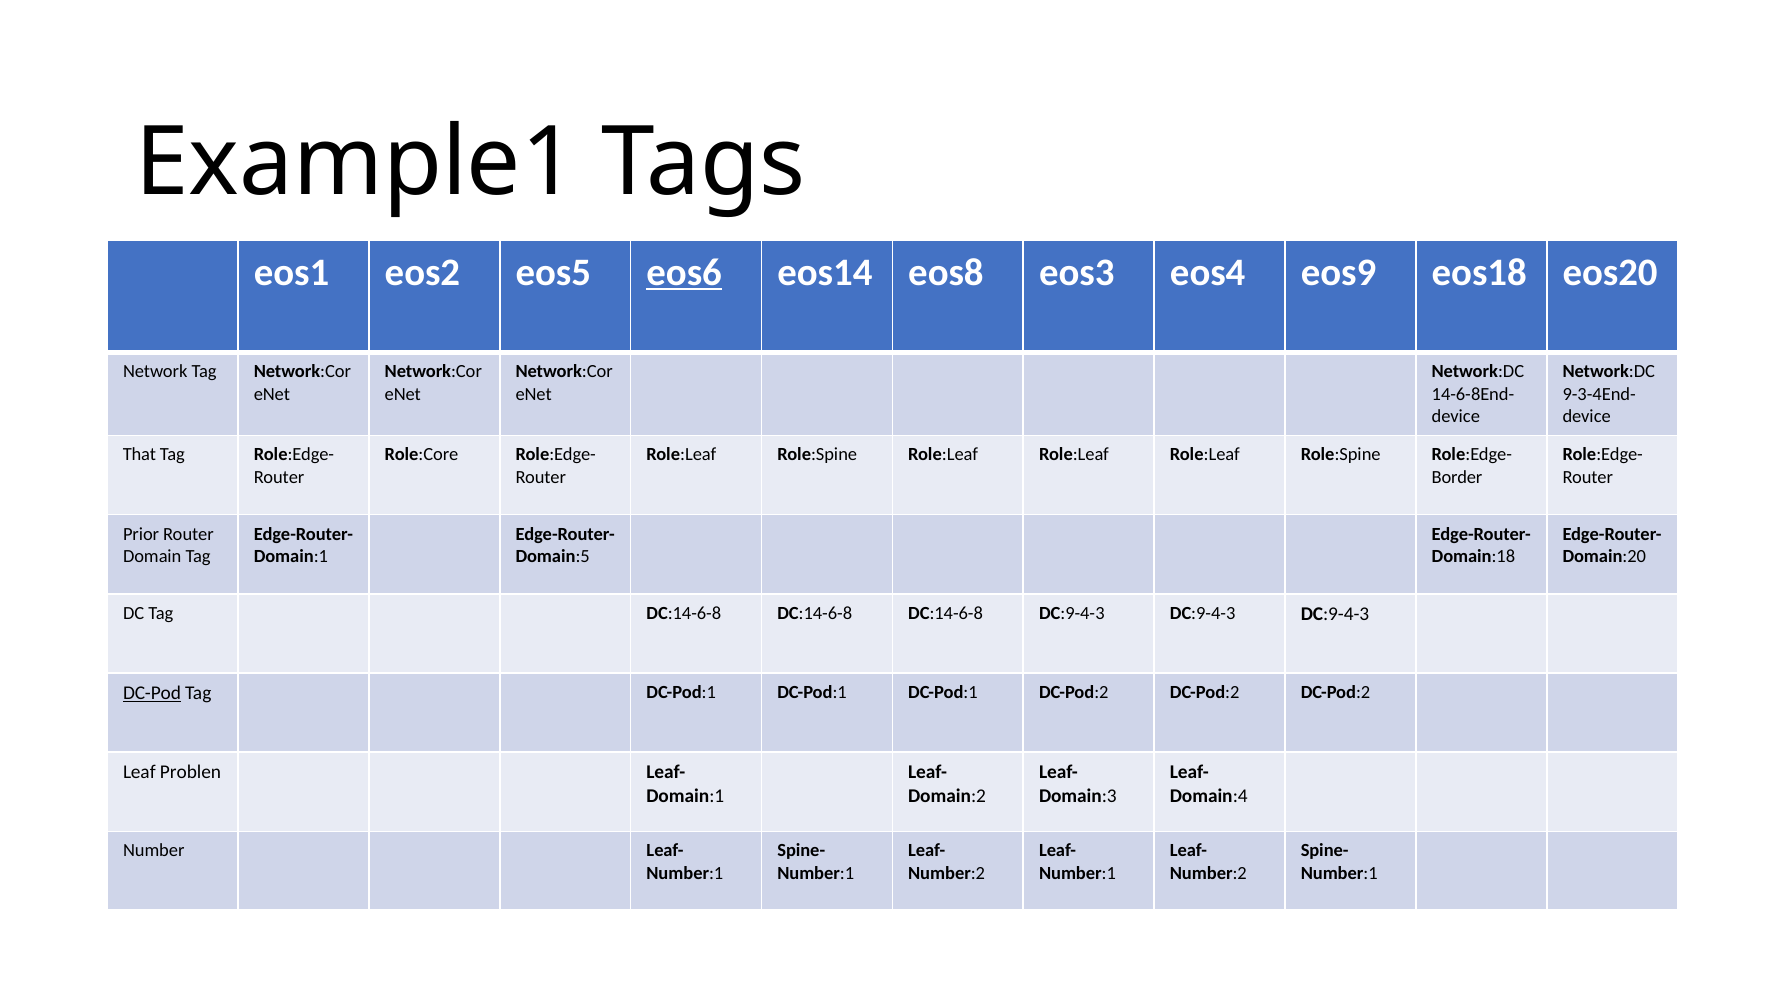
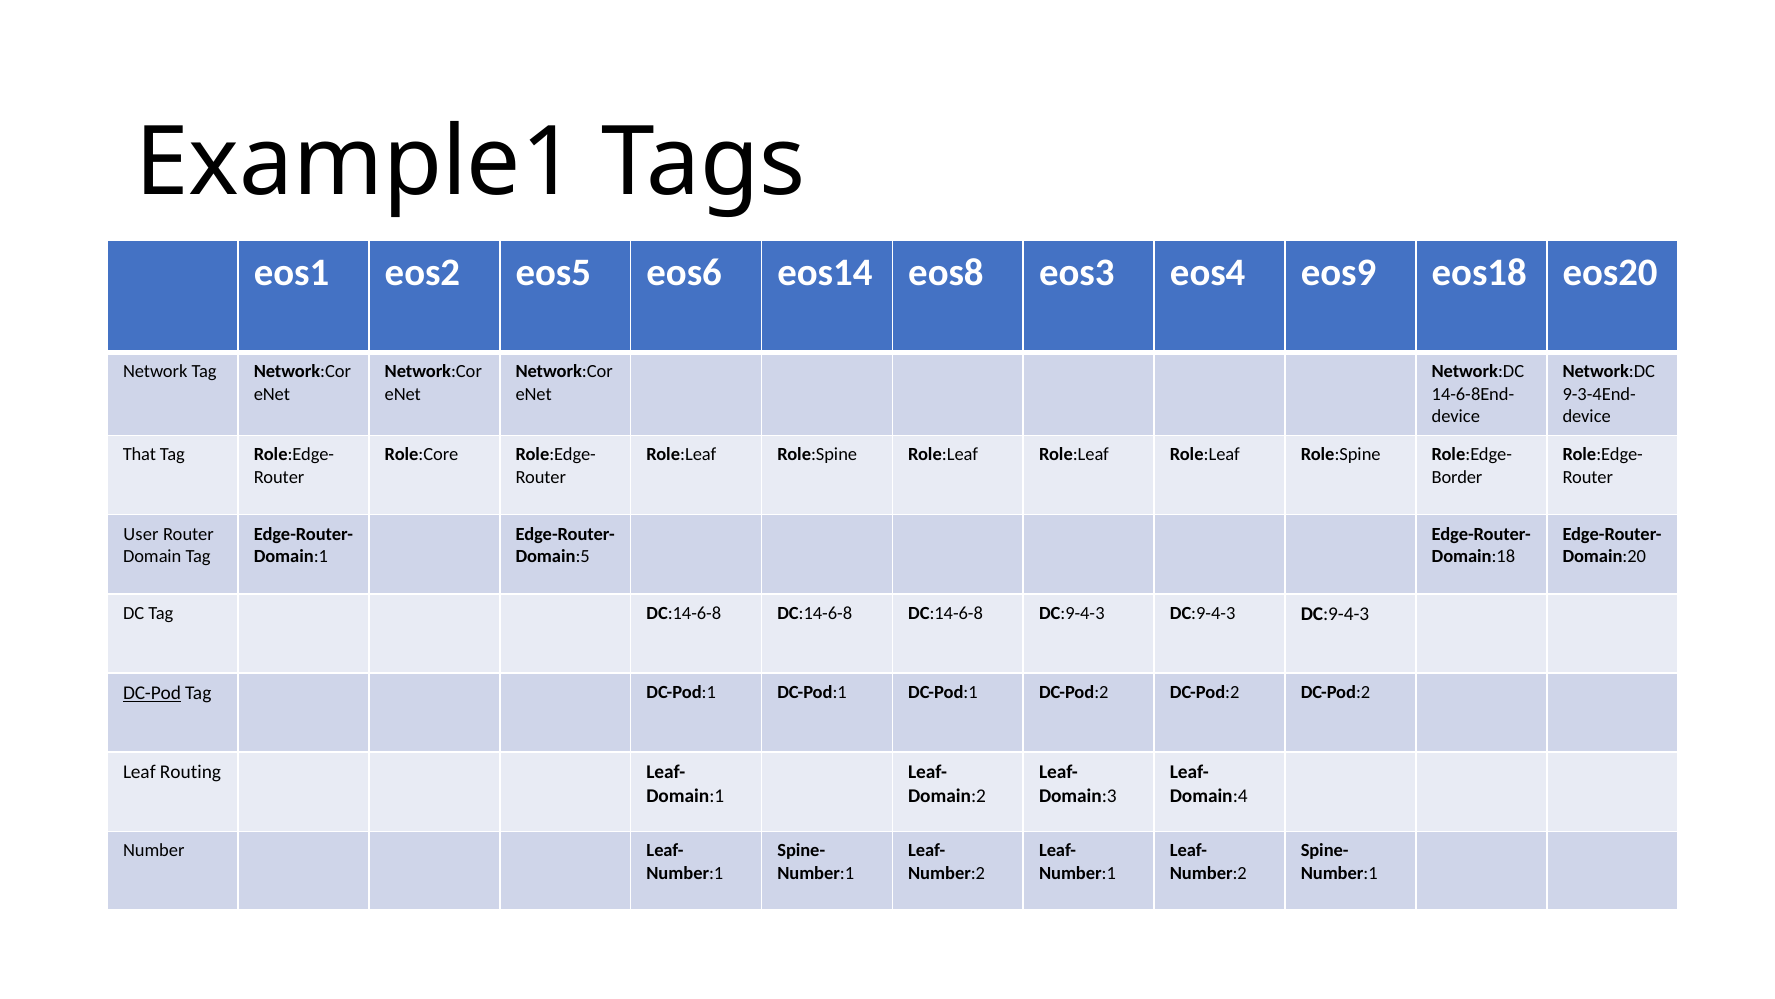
eos6 underline: present -> none (684, 272)
Prior: Prior -> User (141, 534)
Problen: Problen -> Routing (191, 772)
